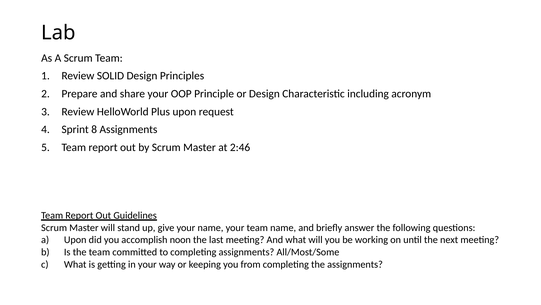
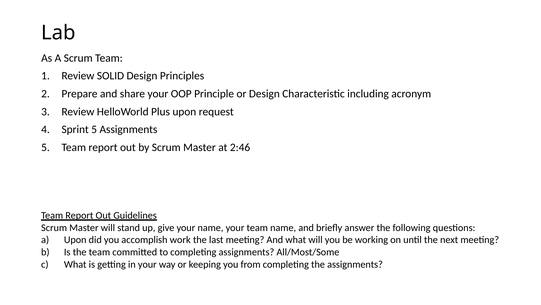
Sprint 8: 8 -> 5 (94, 129)
noon: noon -> work (180, 239)
